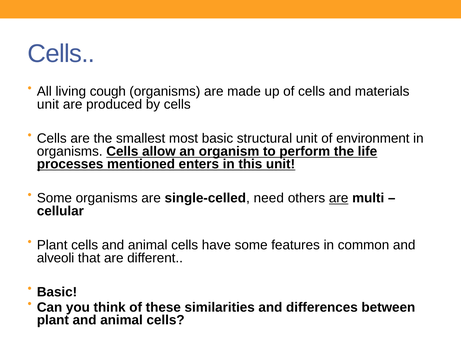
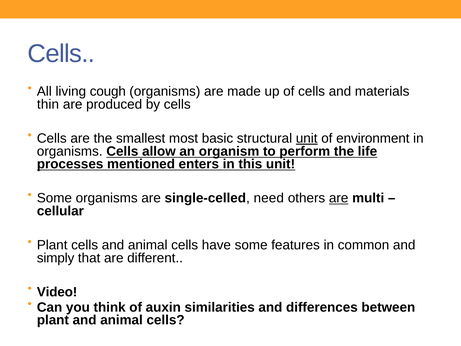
unit: unit -> thin (48, 104)
unit underline: none -> present (307, 138)
alveoli: alveoli -> simply (56, 258)
Basic: Basic -> Video (57, 292)
these: these -> auxin (163, 307)
